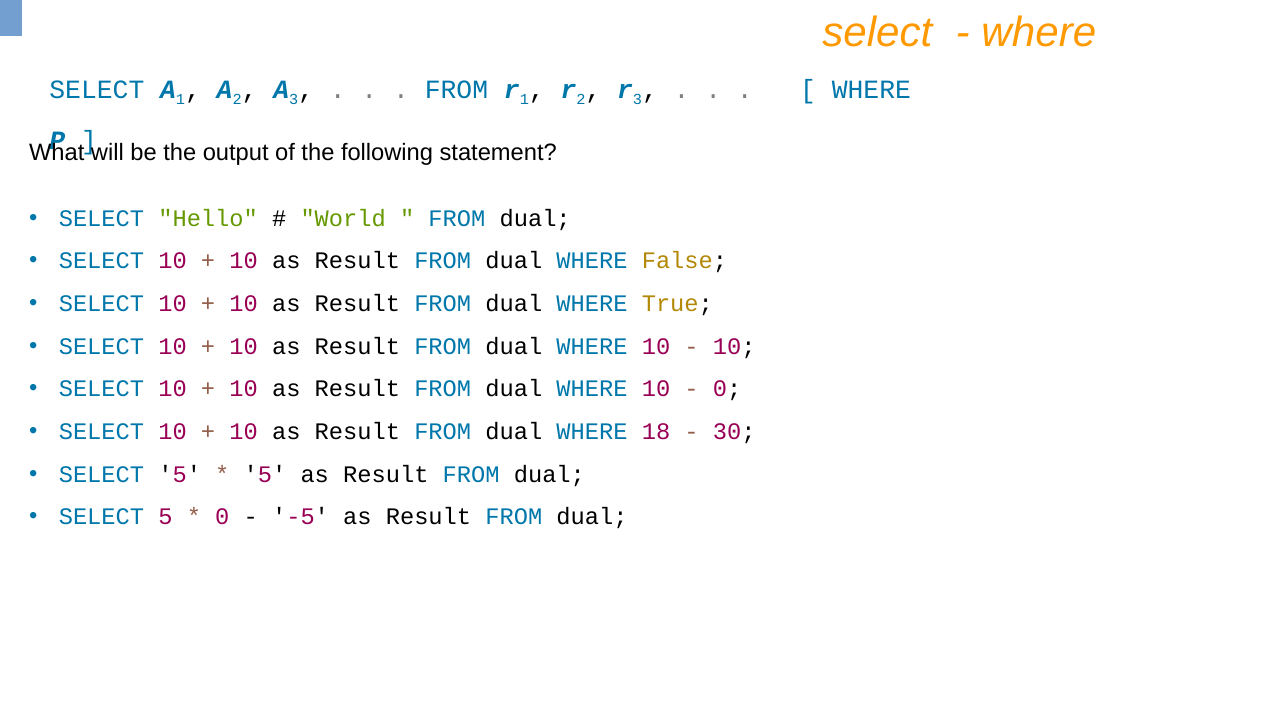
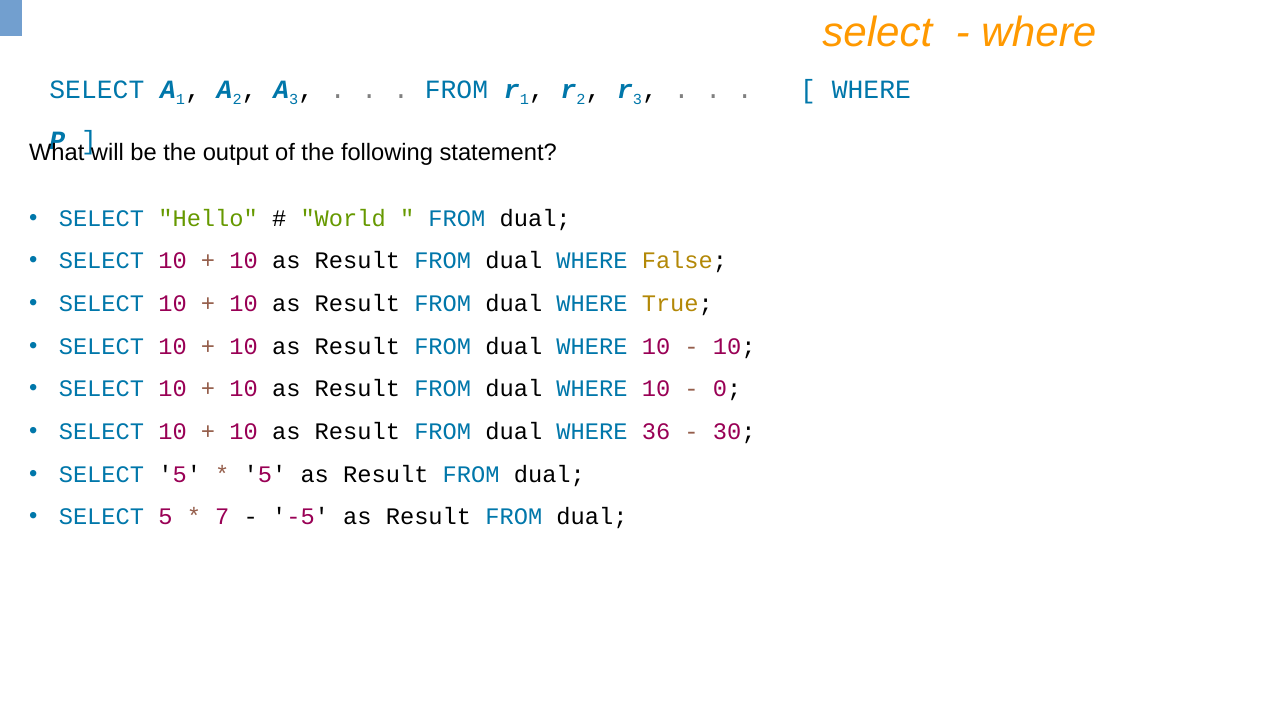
18: 18 -> 36 (656, 432)
0: 0 -> 7 (222, 517)
